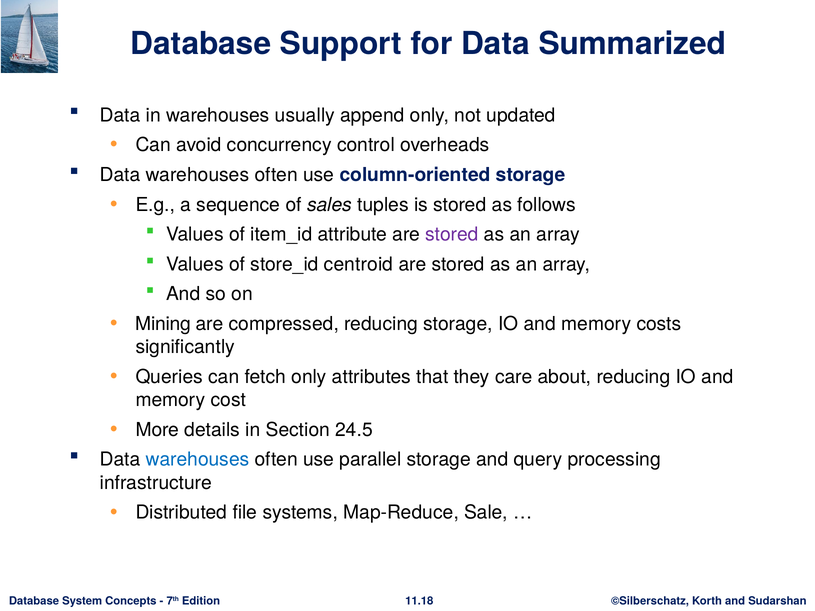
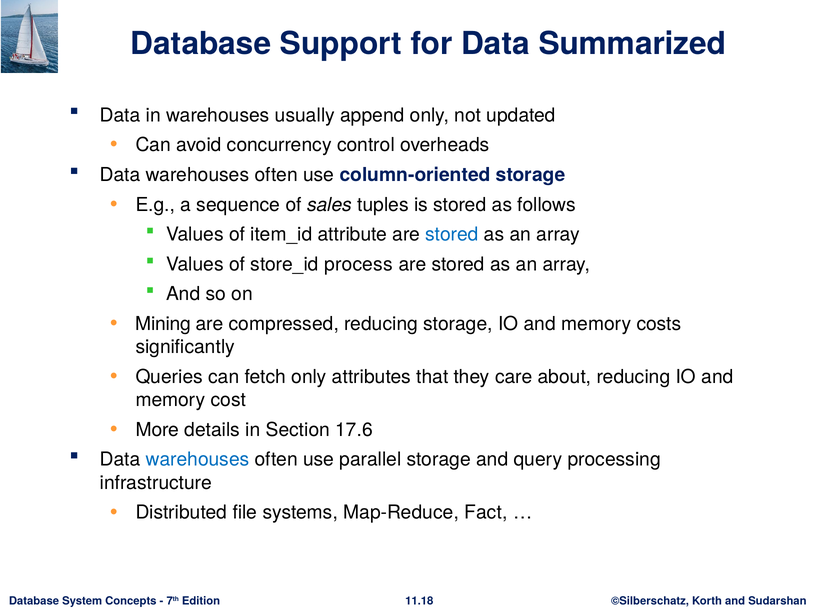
stored colour: purple -> blue (452, 235)
centroid: centroid -> process (358, 264)
24.5: 24.5 -> 17.6 (354, 430)
Sale: Sale -> Fact (486, 513)
